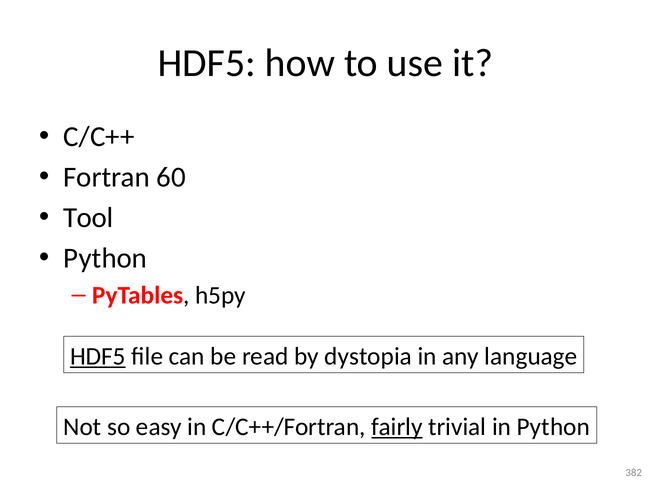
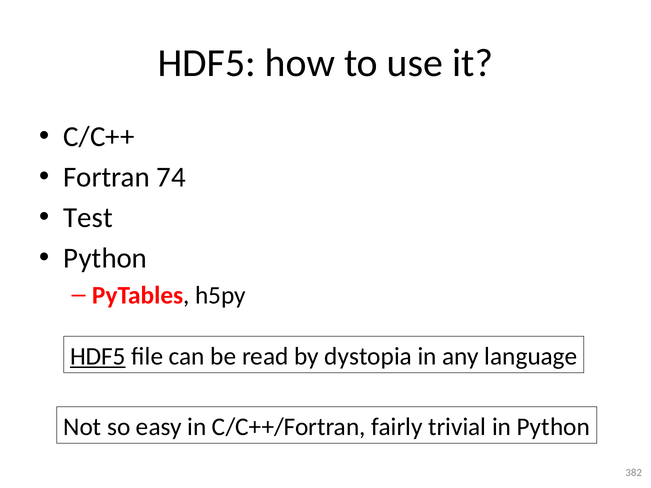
60: 60 -> 74 (171, 177)
Tool: Tool -> Test (88, 218)
fairly underline: present -> none (397, 427)
